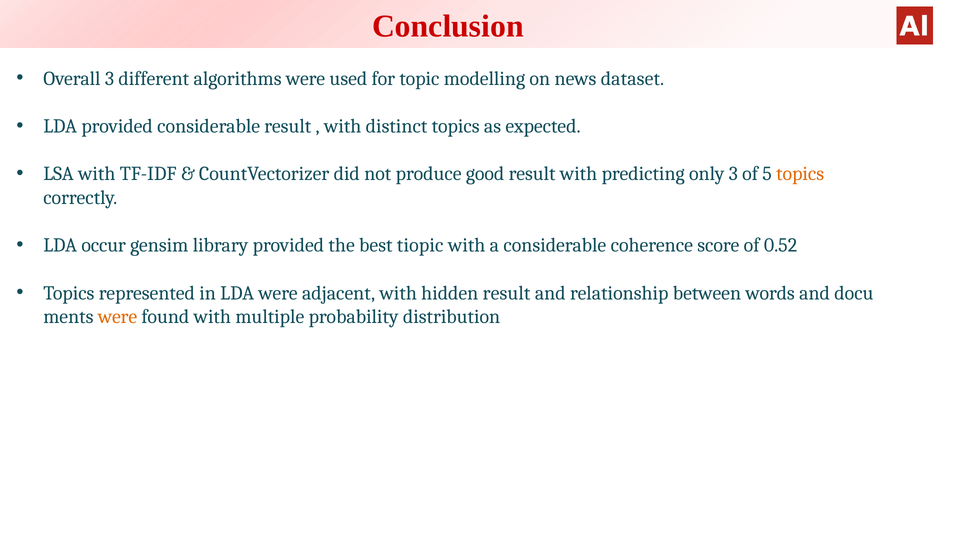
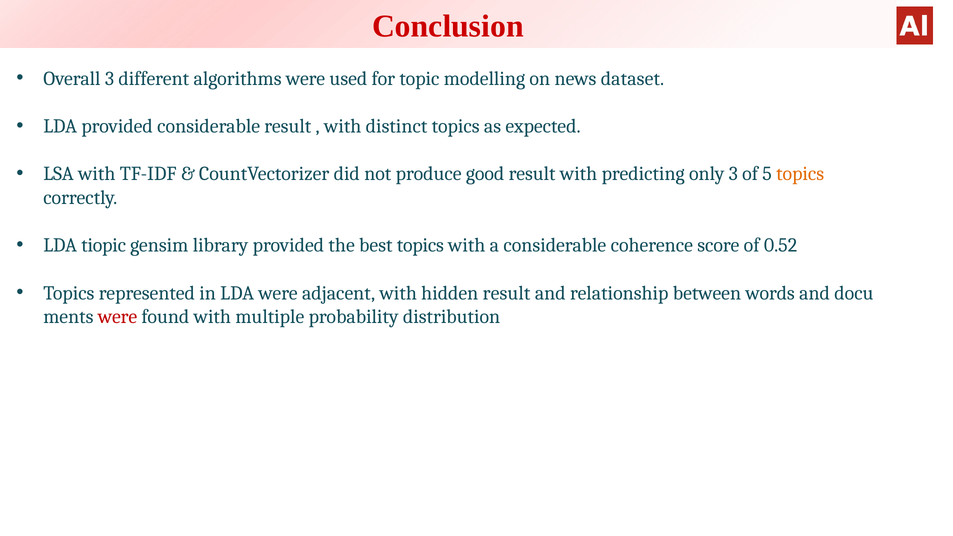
occur: occur -> tiopic (104, 245)
best tiopic: tiopic -> topics (420, 245)
were colour: orange -> red (118, 317)
